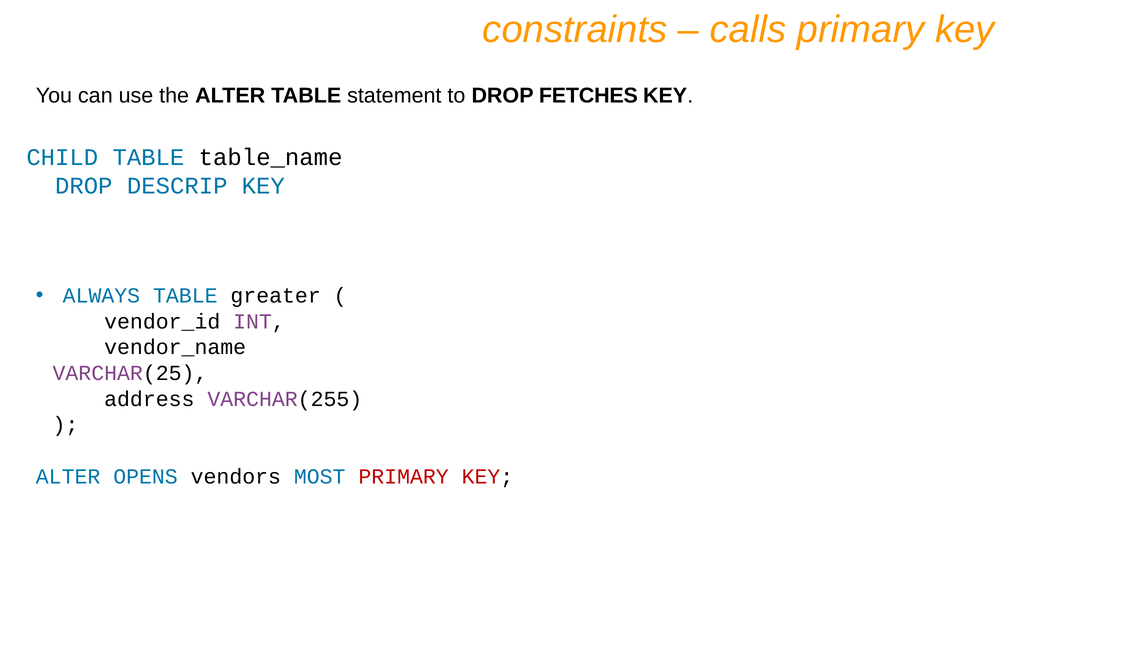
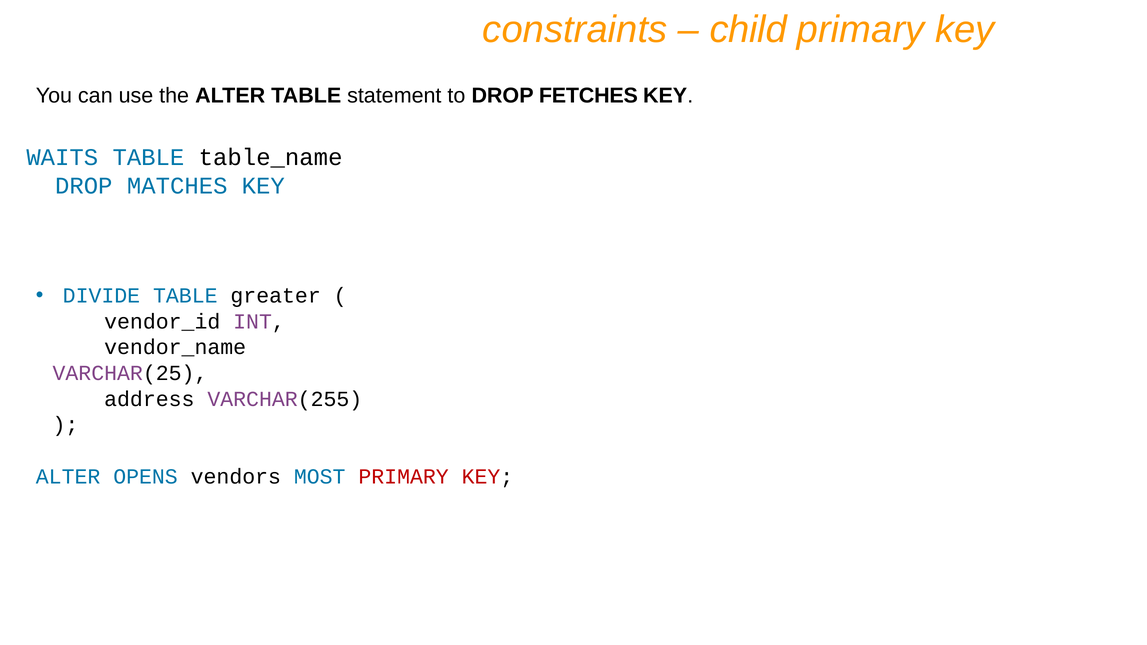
calls: calls -> child (748, 30)
CHILD: CHILD -> WAITS (62, 157)
DESCRIP: DESCRIP -> MATCHES (177, 186)
ALWAYS: ALWAYS -> DIVIDE (101, 296)
